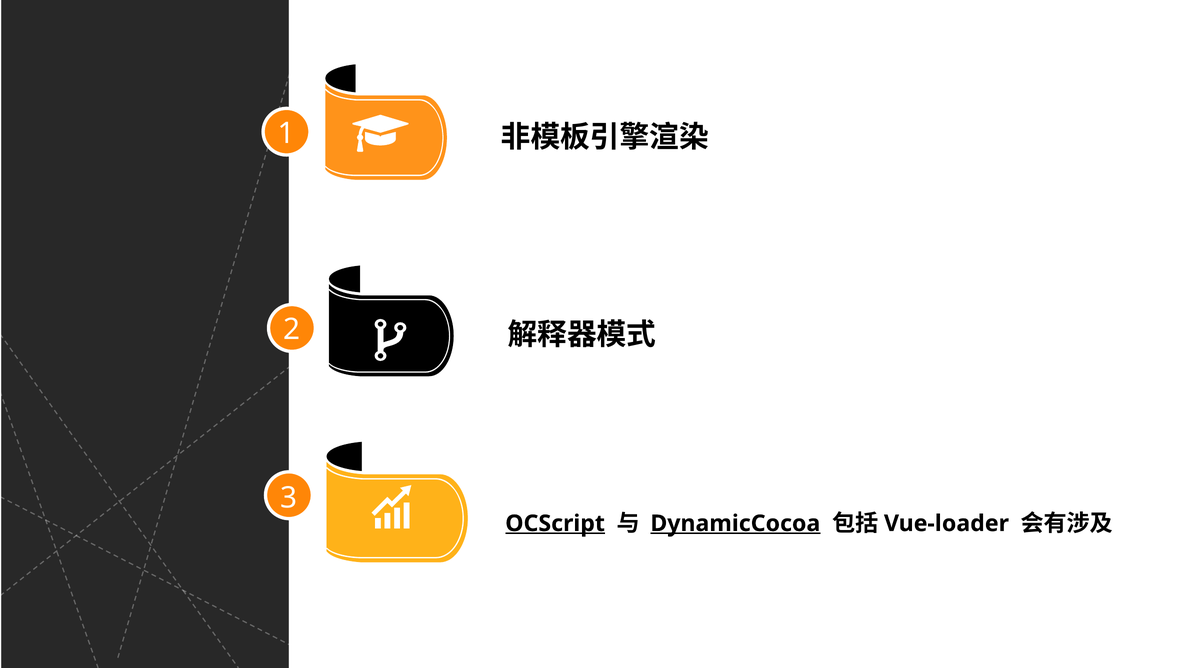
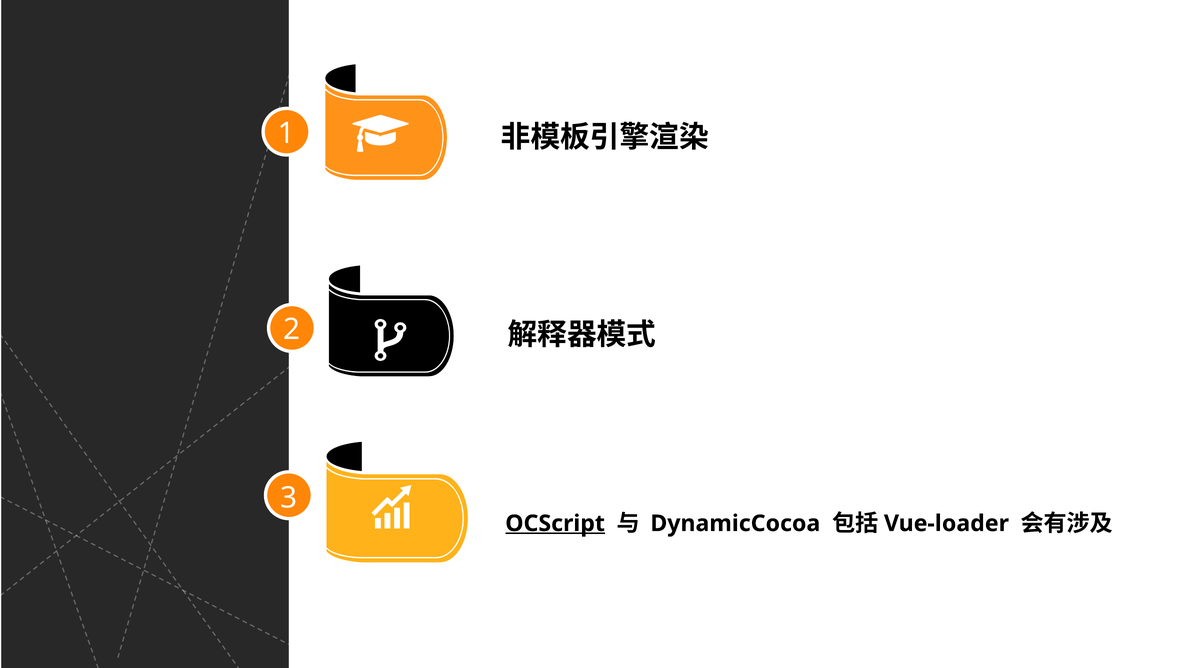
DynamicCocoa underline: present -> none (735, 524)
